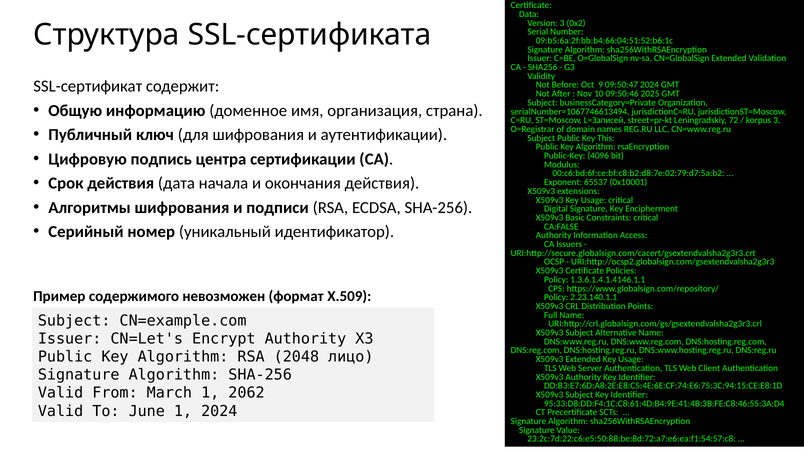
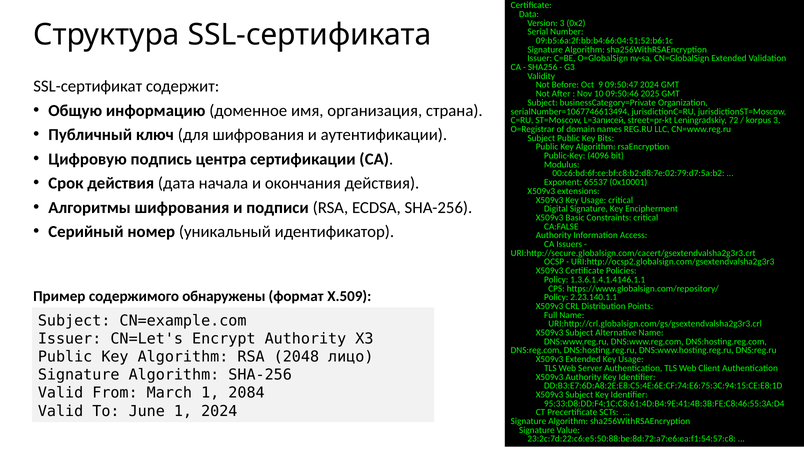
This: This -> Bits (606, 138)
невозможен: невозможен -> обнаружены (224, 296)
2062: 2062 -> 2084 (247, 393)
